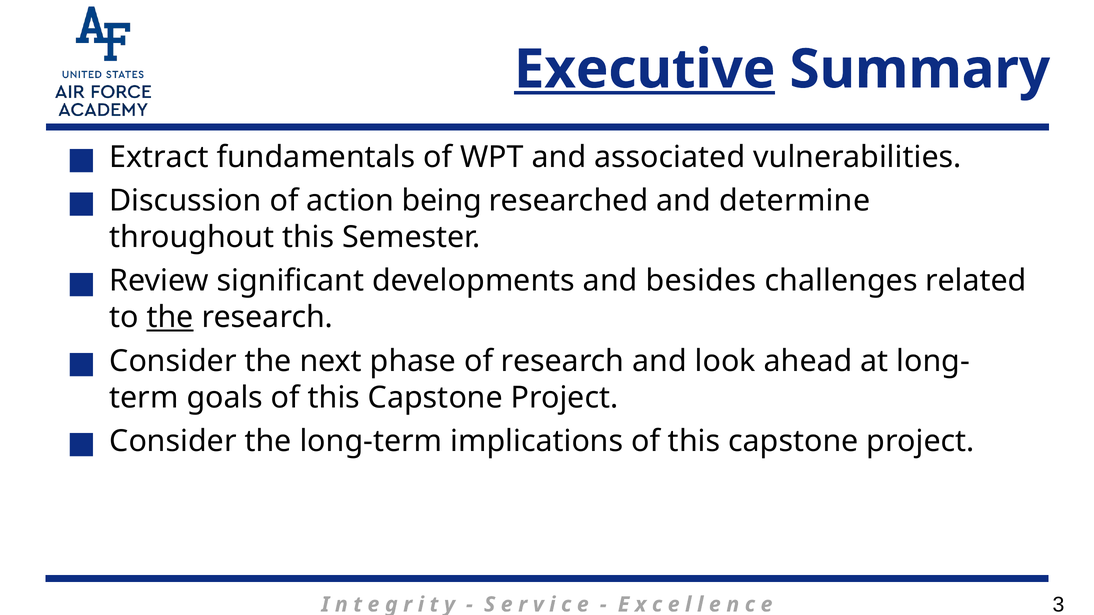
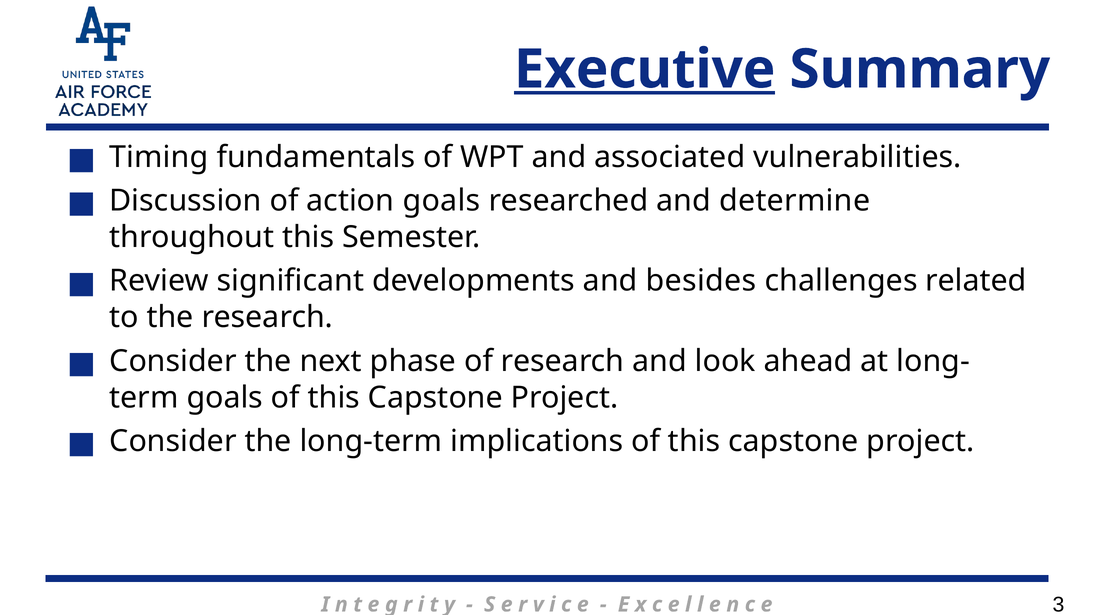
Extract: Extract -> Timing (159, 157)
action being: being -> goals (441, 201)
the underline: present -> none (170, 318)
